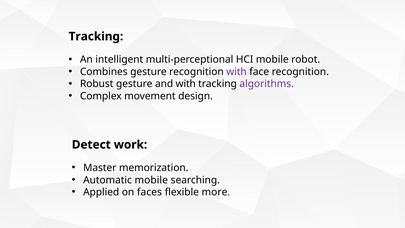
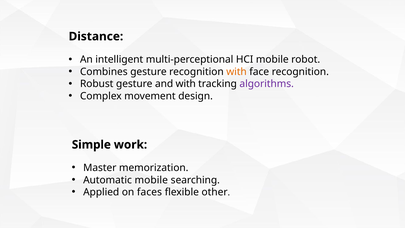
Tracking: Tracking -> Distance (96, 36)
with colour: purple -> orange (237, 72)
Detect: Detect -> Simple (91, 145)
more: more -> other (215, 192)
